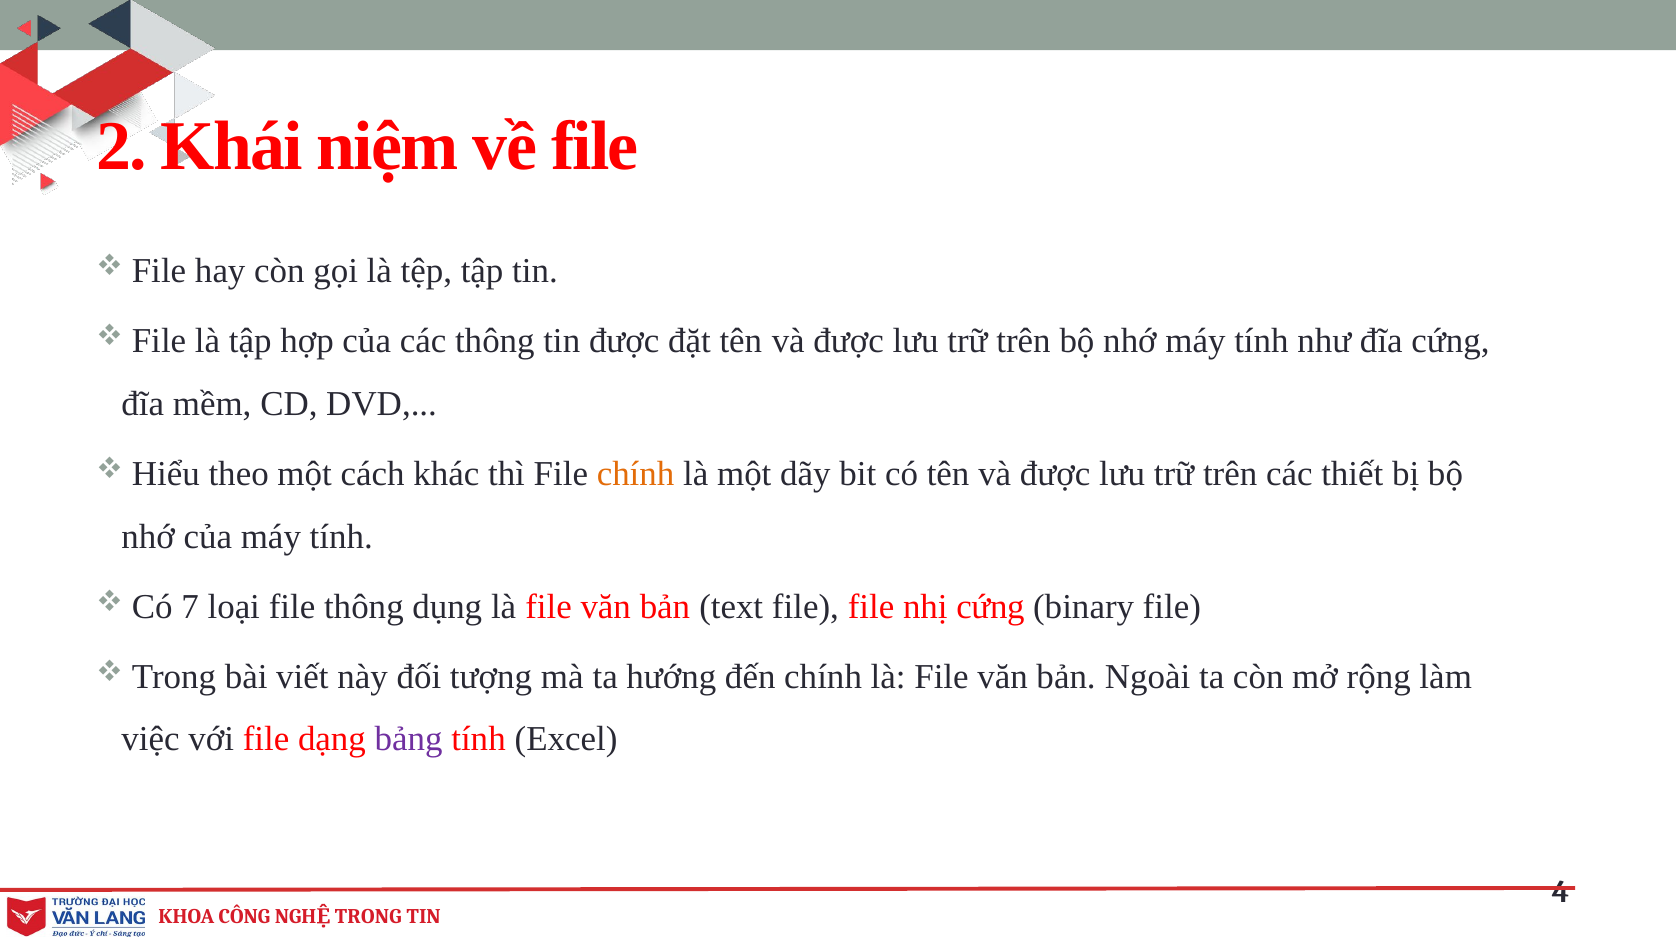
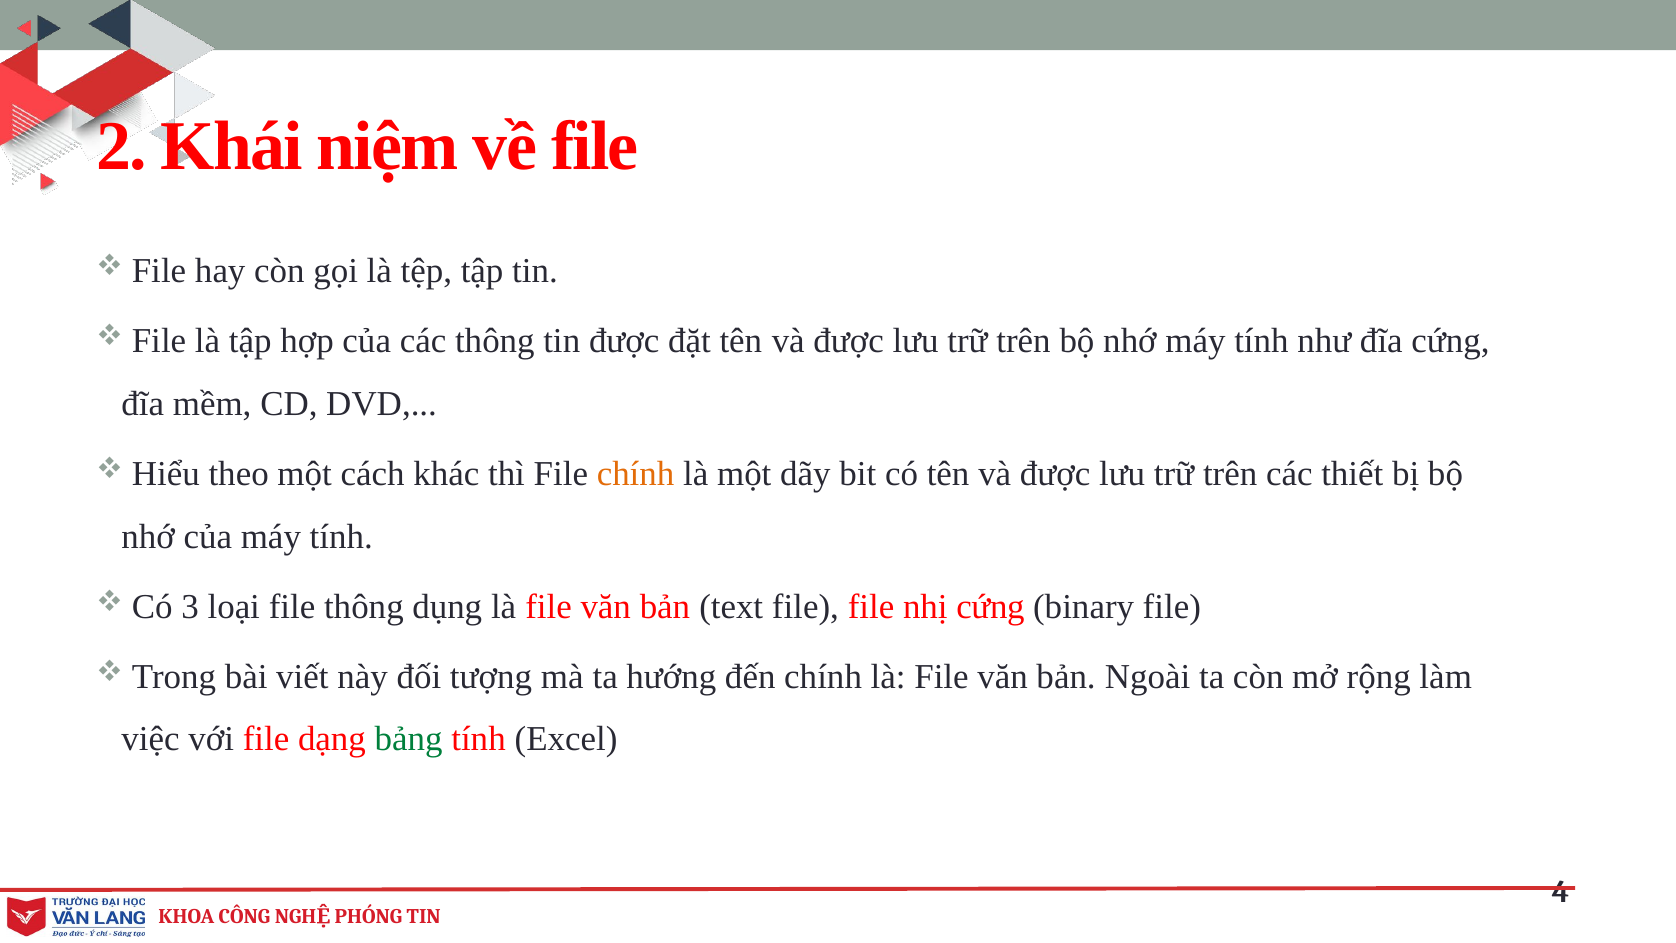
7: 7 -> 3 (190, 606)
bảng colour: purple -> green (409, 739)
TRONG: TRONG -> PHÓNG (368, 916)
